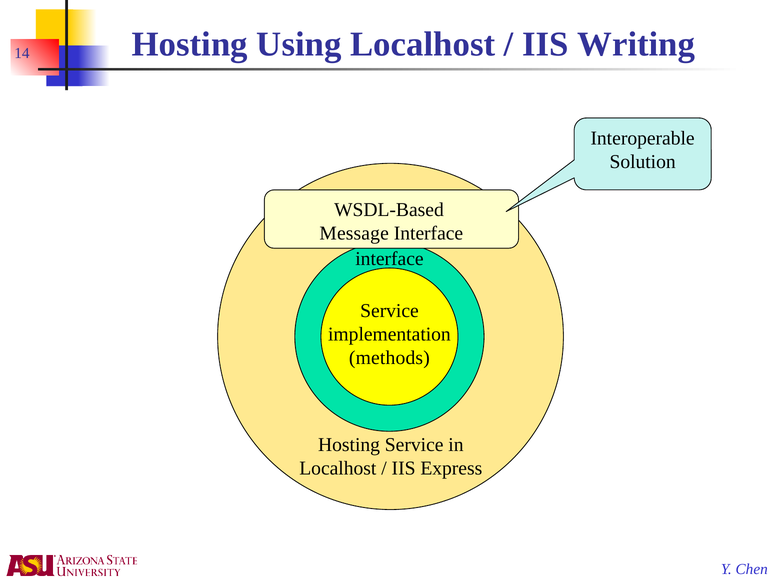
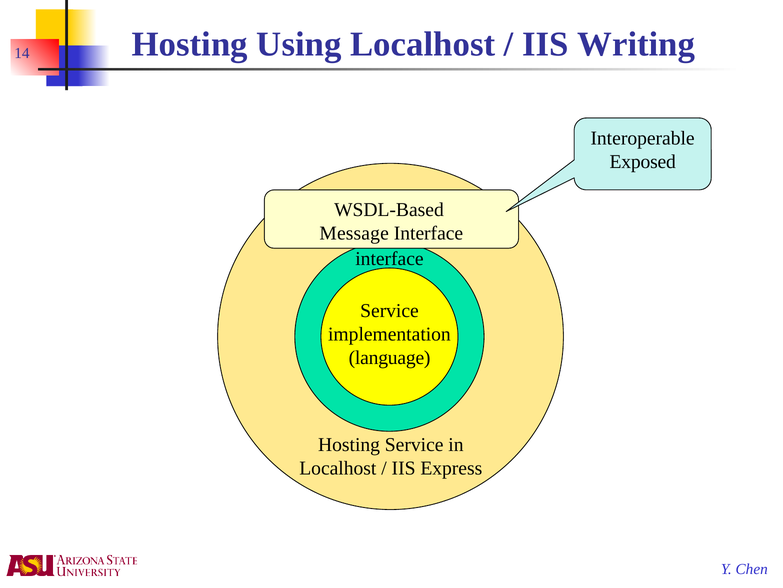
Solution: Solution -> Exposed (643, 162)
methods: methods -> language (390, 358)
